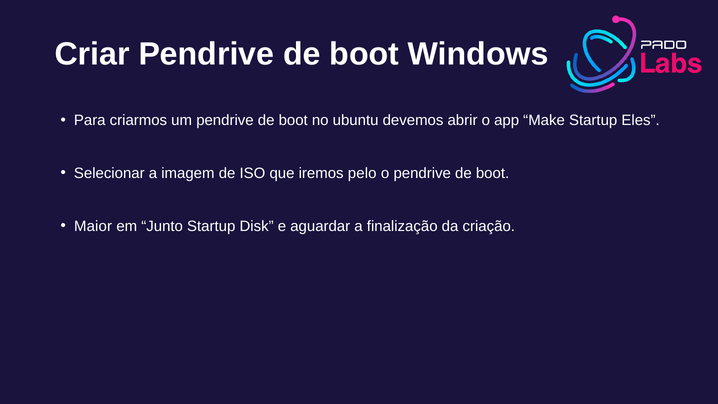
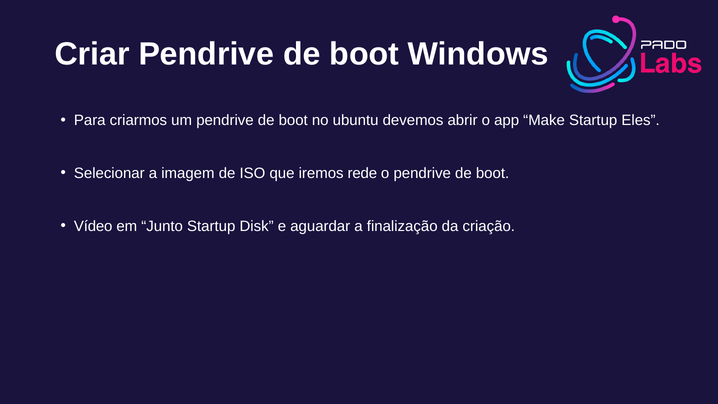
pelo: pelo -> rede (362, 173)
Maior: Maior -> Vídeo (93, 226)
